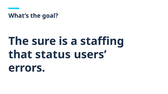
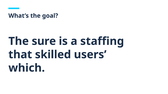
status: status -> skilled (53, 55)
errors: errors -> which (27, 68)
